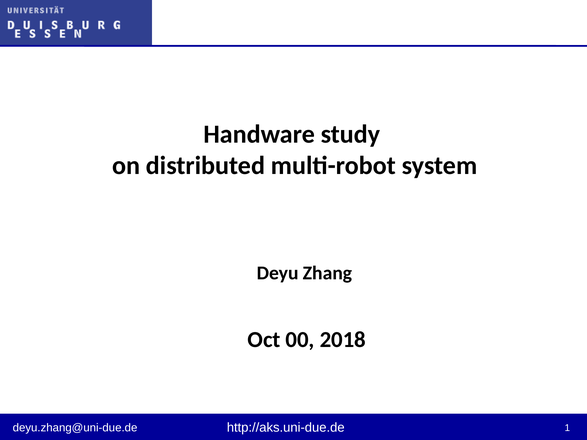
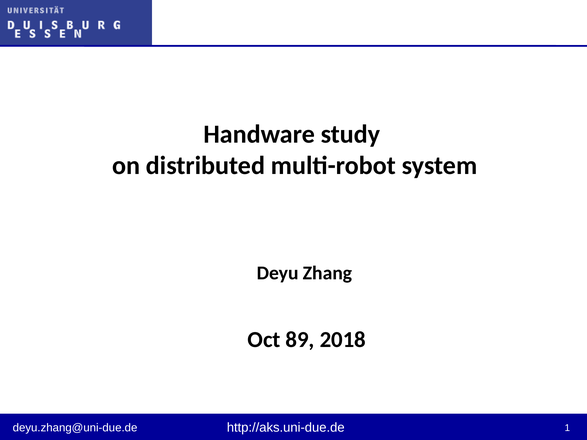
00: 00 -> 89 (300, 340)
